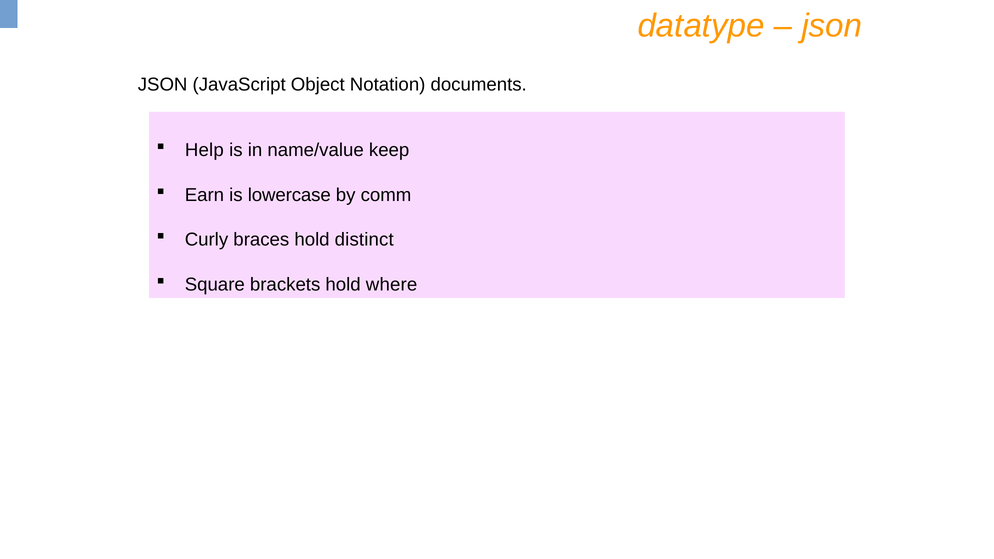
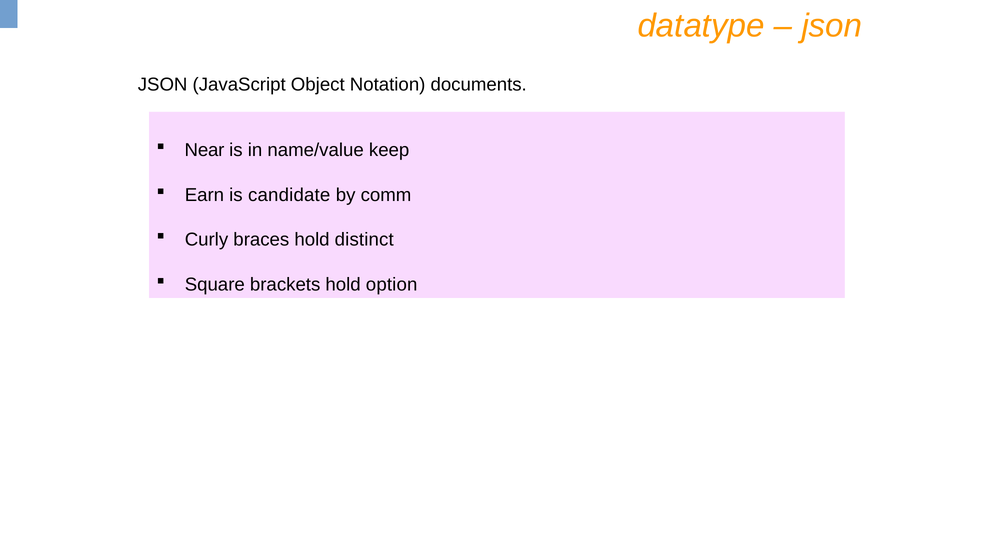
Help: Help -> Near (205, 150)
lowercase: lowercase -> candidate (289, 195)
where: where -> option (392, 285)
